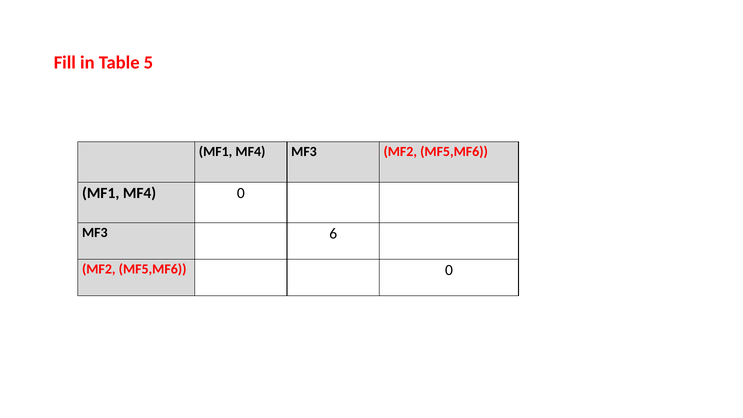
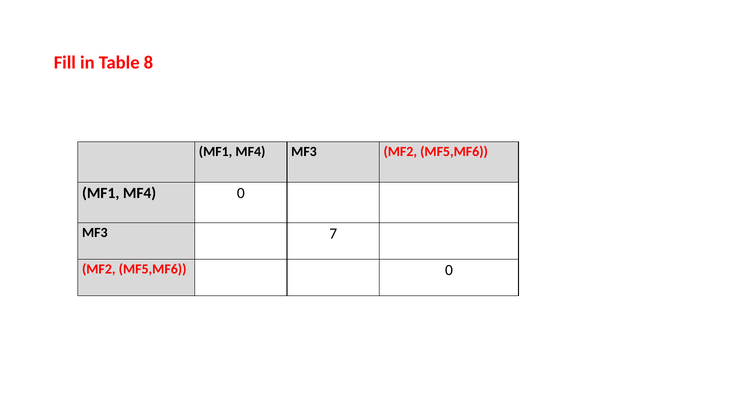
5: 5 -> 8 (148, 63)
6: 6 -> 7 (333, 234)
